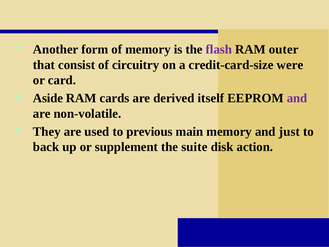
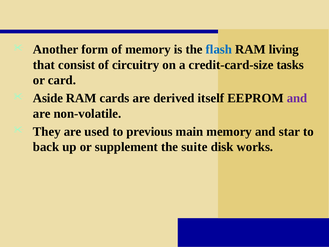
flash colour: purple -> blue (219, 49)
outer: outer -> living (284, 49)
were: were -> tasks (290, 65)
just: just -> star (289, 131)
action: action -> works (255, 147)
